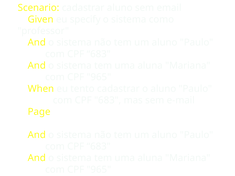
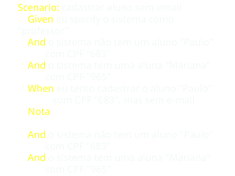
Page: Page -> Nota (39, 112)
